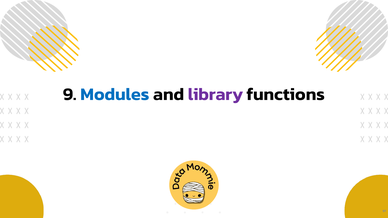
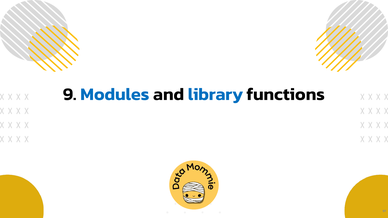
library colour: purple -> blue (216, 94)
